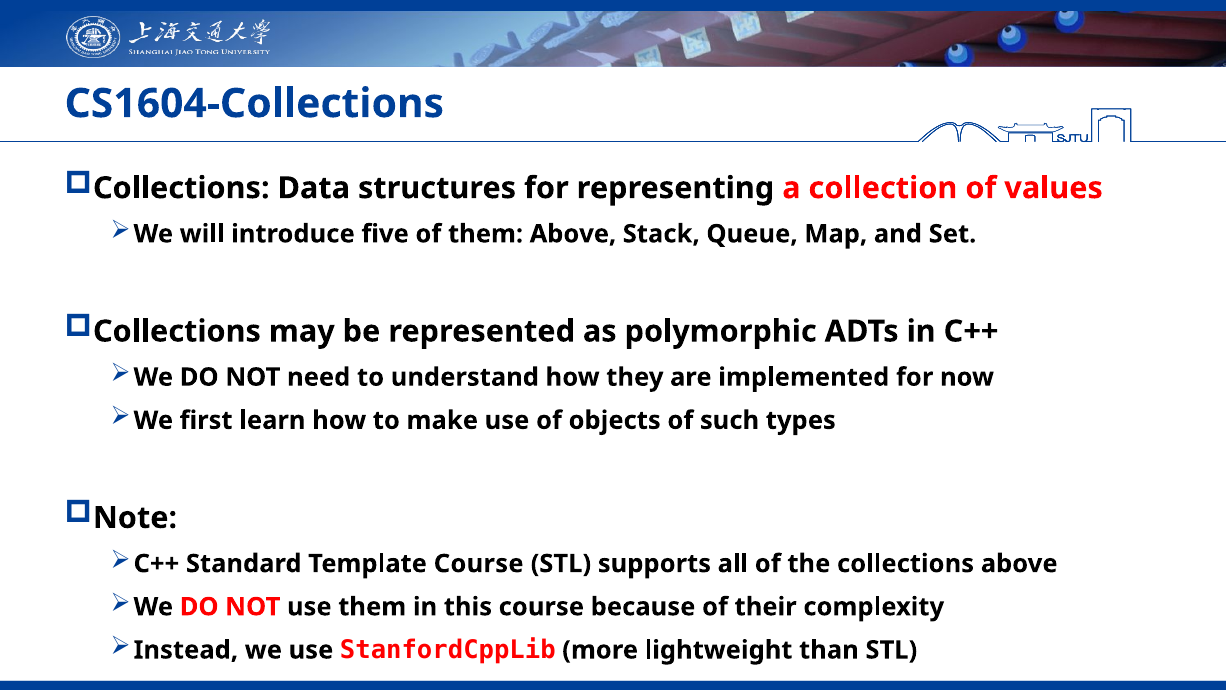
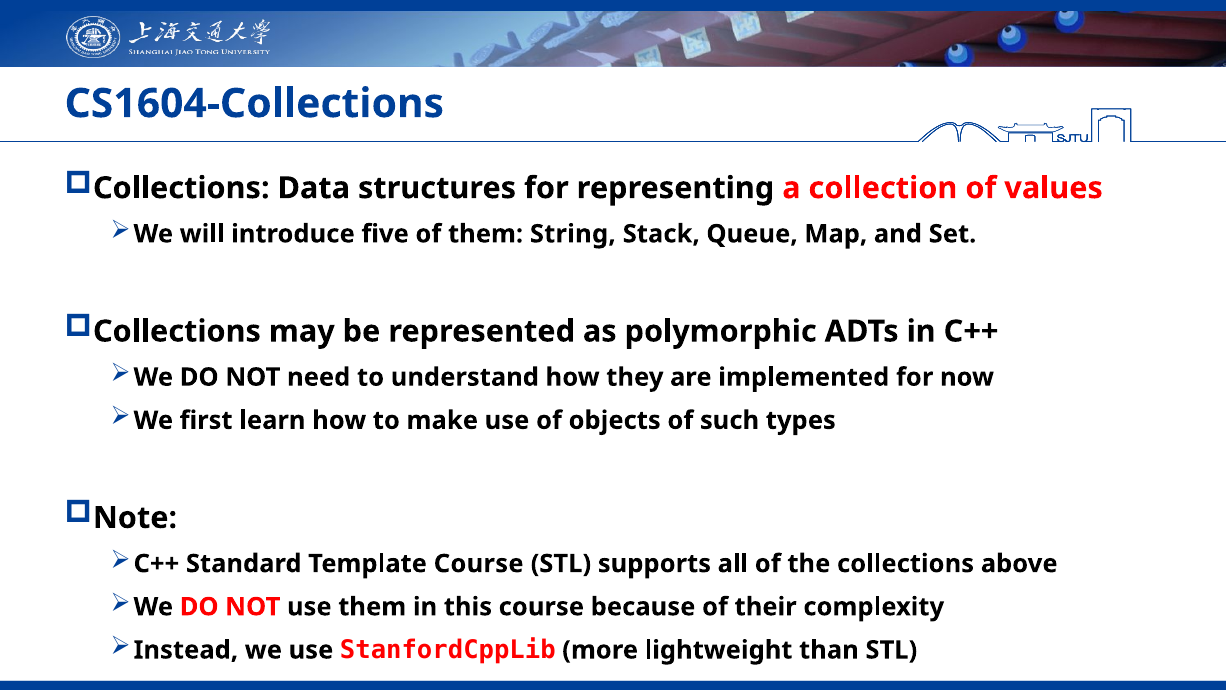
them Above: Above -> String (573, 234)
